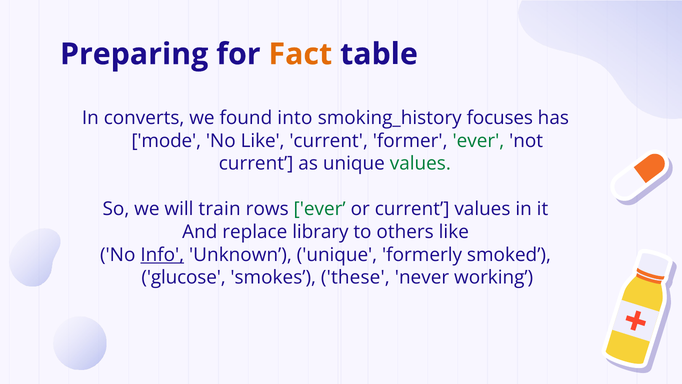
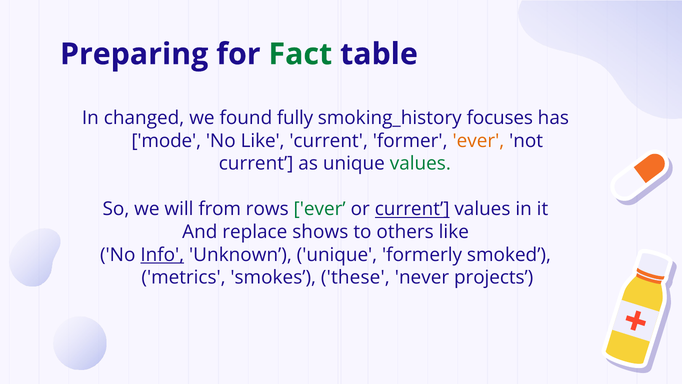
Fact colour: orange -> green (300, 54)
converts: converts -> changed (144, 118)
into: into -> fully (295, 118)
ever colour: green -> orange (478, 141)
train: train -> from (220, 209)
current underline: none -> present (412, 209)
library: library -> shows (320, 232)
glucose: glucose -> metrics (183, 277)
working: working -> projects (494, 277)
